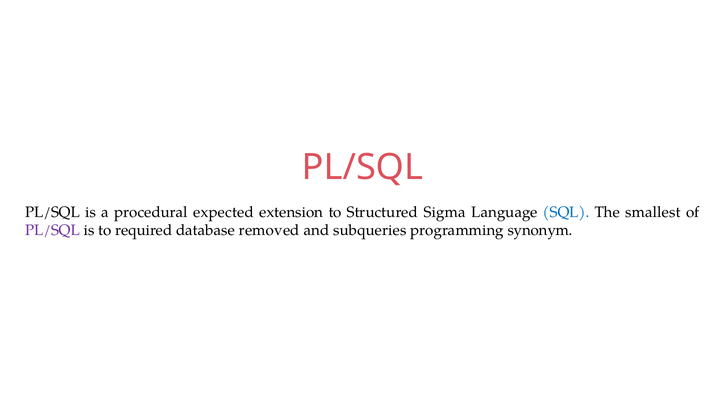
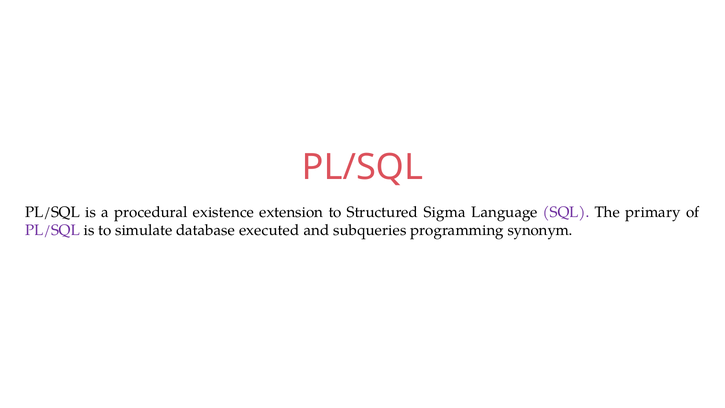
expected: expected -> existence (224, 212)
SQL colour: blue -> purple (566, 212)
smallest: smallest -> primary (653, 212)
required: required -> simulate (144, 230)
removed: removed -> executed (269, 230)
